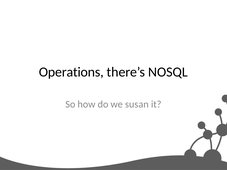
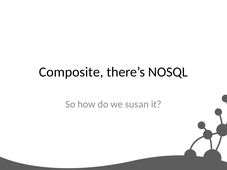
Operations: Operations -> Composite (71, 72)
